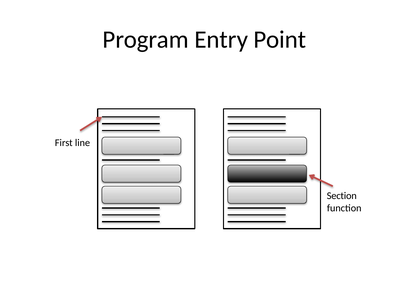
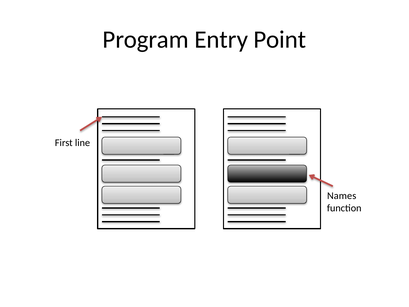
Section: Section -> Names (342, 196)
